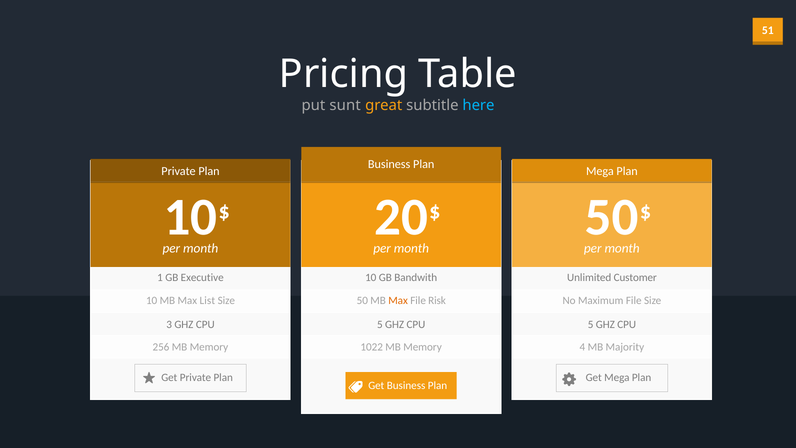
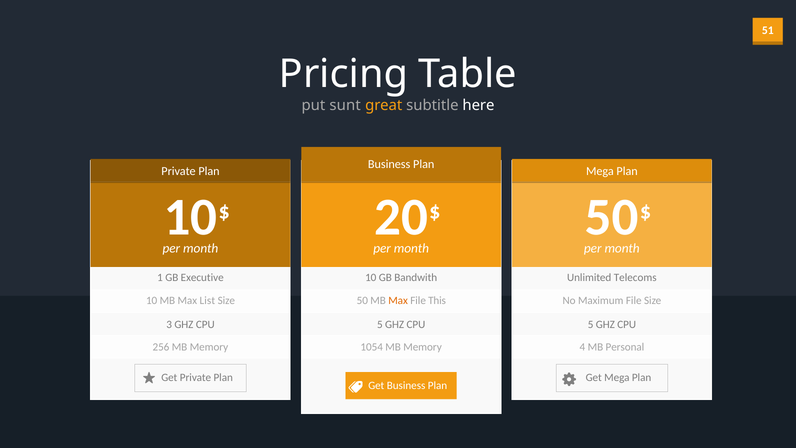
here colour: light blue -> white (478, 105)
Customer: Customer -> Telecoms (635, 277)
Risk: Risk -> This (437, 301)
1022: 1022 -> 1054 (372, 347)
Majority: Majority -> Personal (625, 347)
